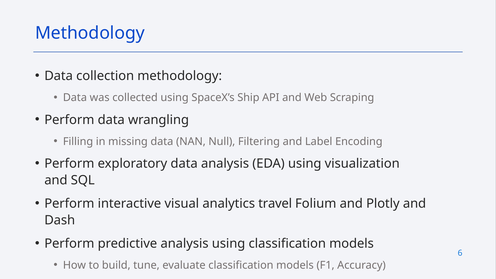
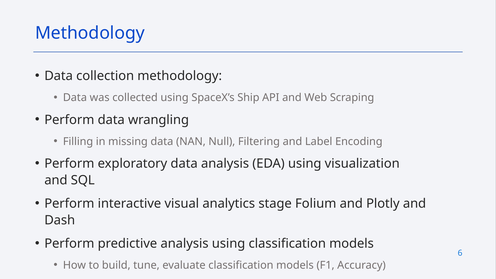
travel: travel -> stage (275, 204)
